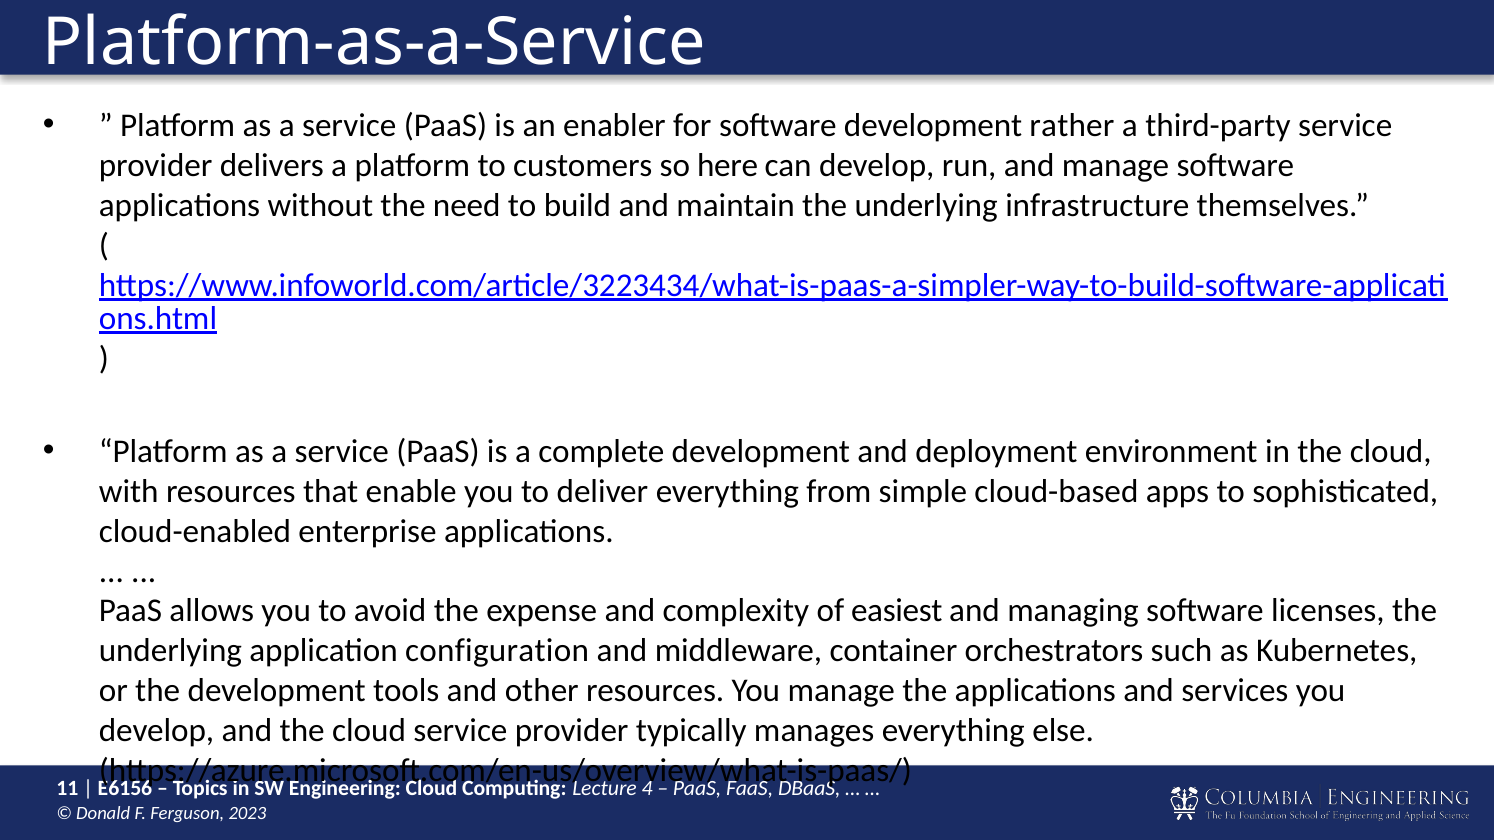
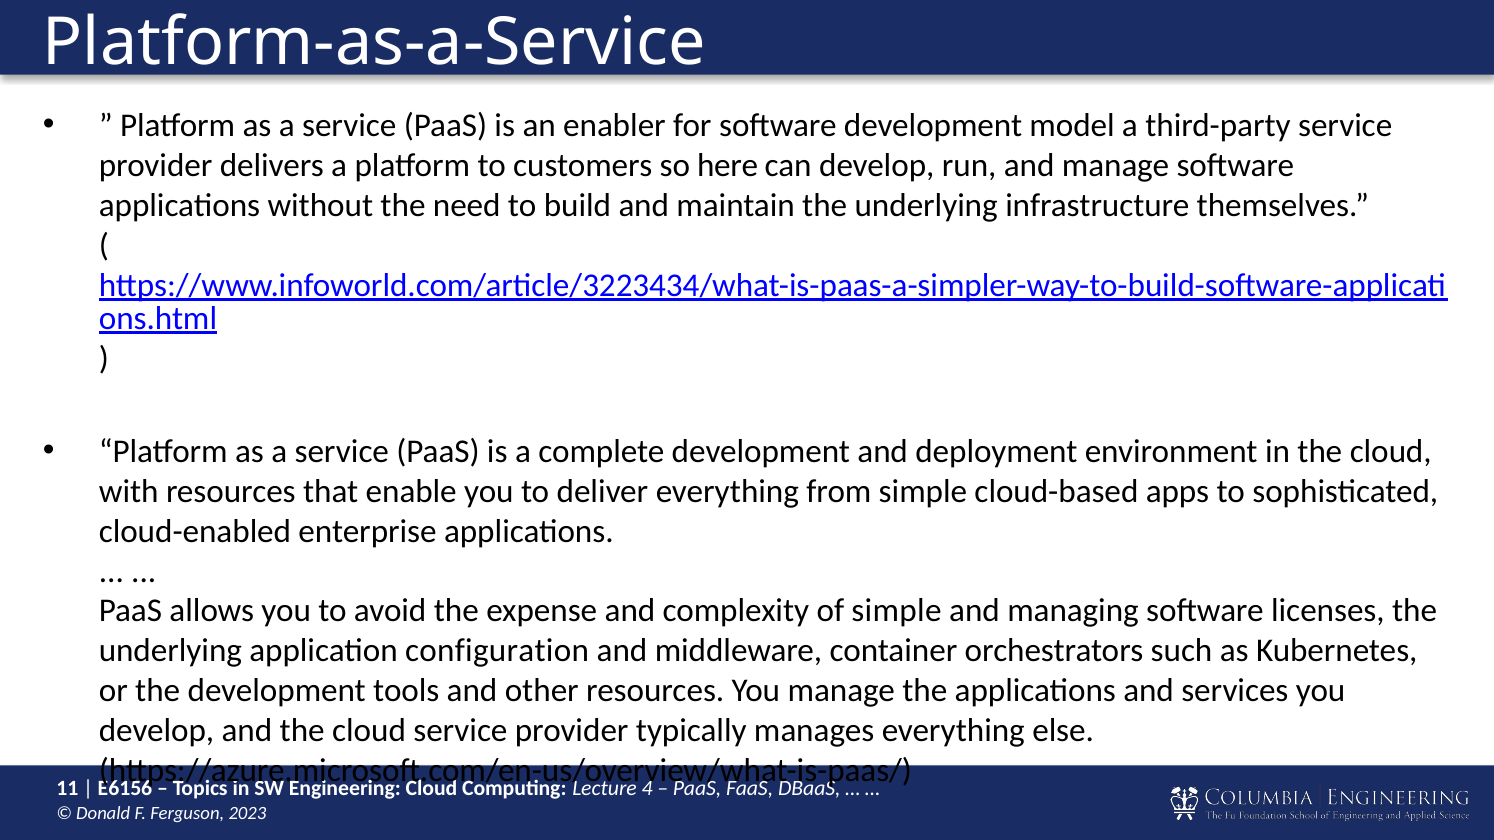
rather: rather -> model (1072, 126)
of easiest: easiest -> simple (897, 611)
